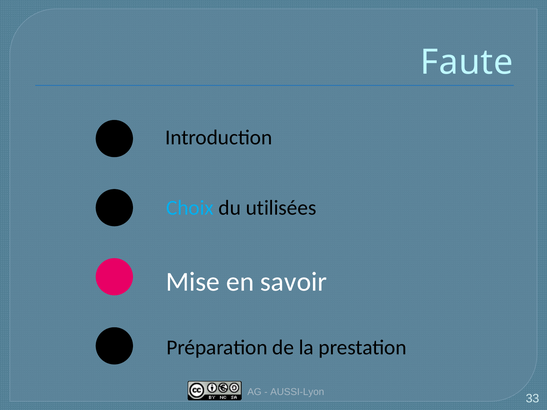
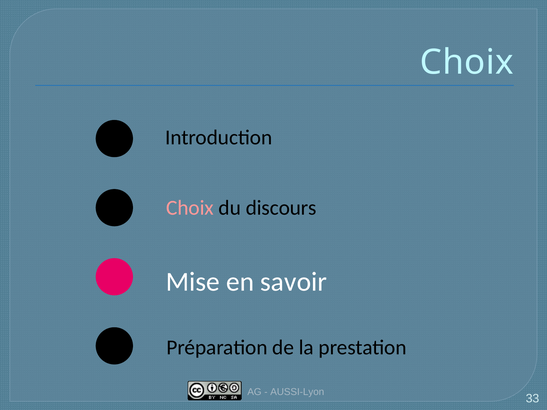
Faute: Faute -> Choix (467, 62)
Choix colour: light blue -> pink (190, 208)
utilisées: utilisées -> discours (281, 208)
